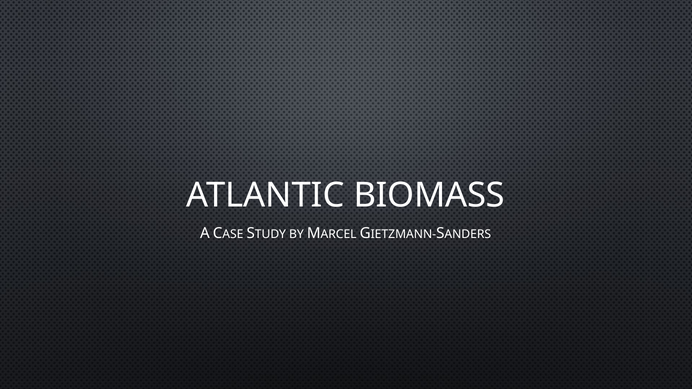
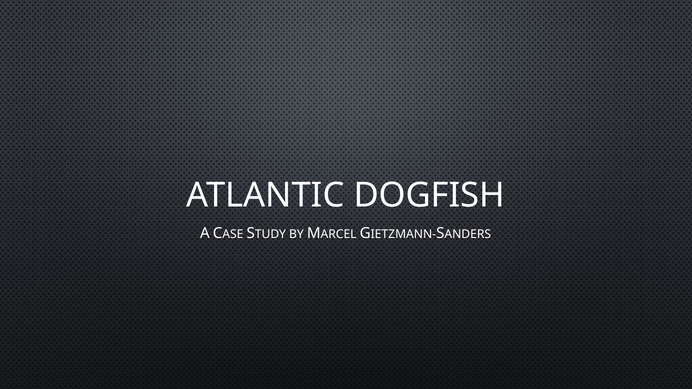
BIOMASS: BIOMASS -> DOGFISH (429, 195)
